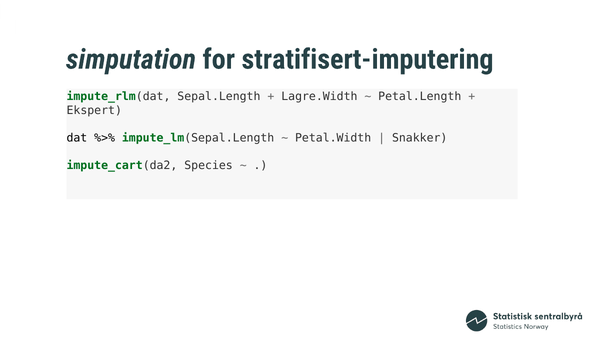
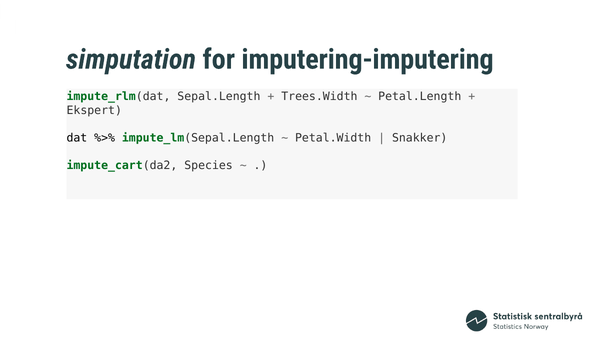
stratifisert-imputering: stratifisert-imputering -> imputering-imputering (368, 59)
Lagre.Width: Lagre.Width -> Trees.Width (319, 97)
